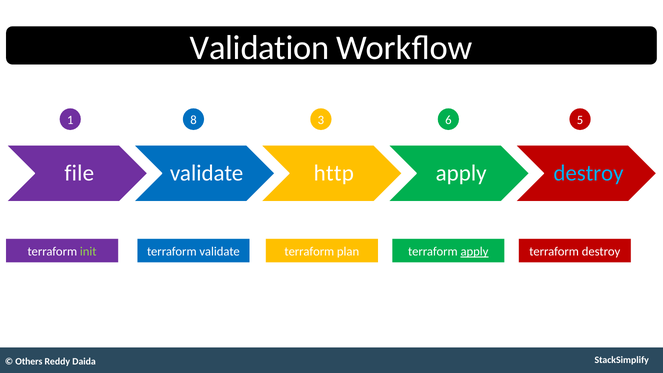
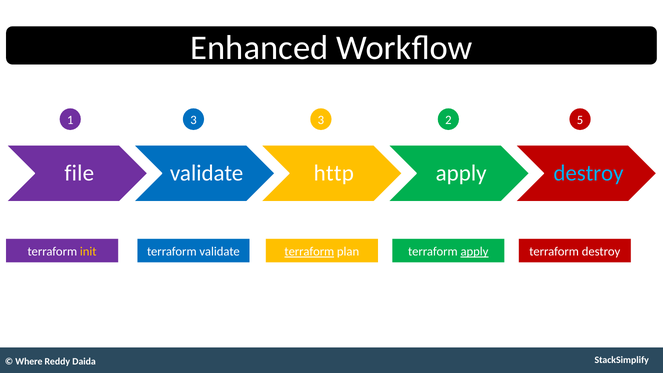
Validation: Validation -> Enhanced (259, 48)
1 8: 8 -> 3 (193, 120)
6: 6 -> 2 (448, 120)
init colour: light green -> yellow (88, 251)
terraform underline: none -> present (309, 251)
Others: Others -> Where (29, 361)
